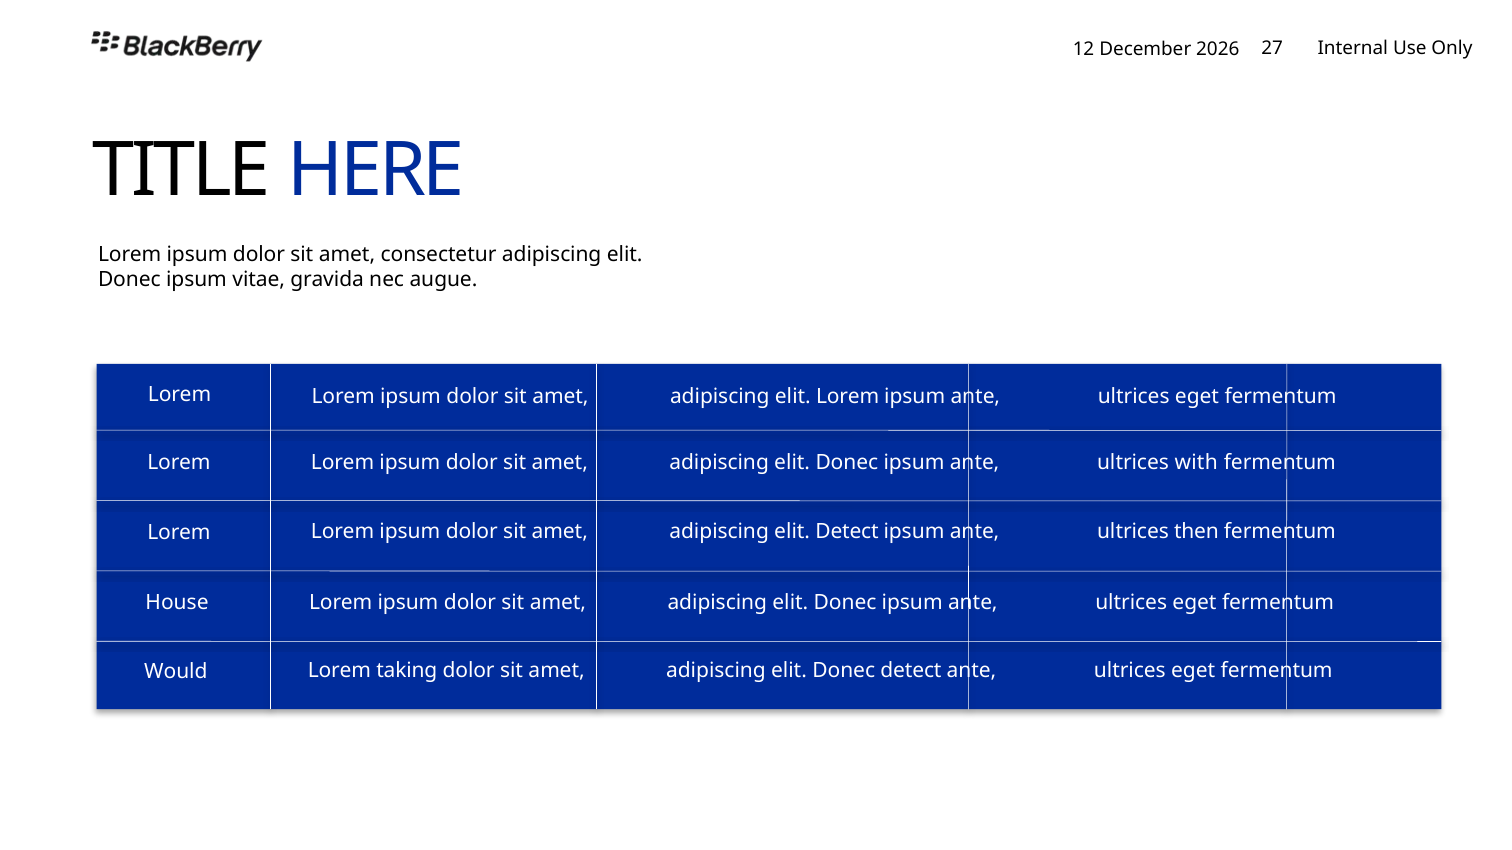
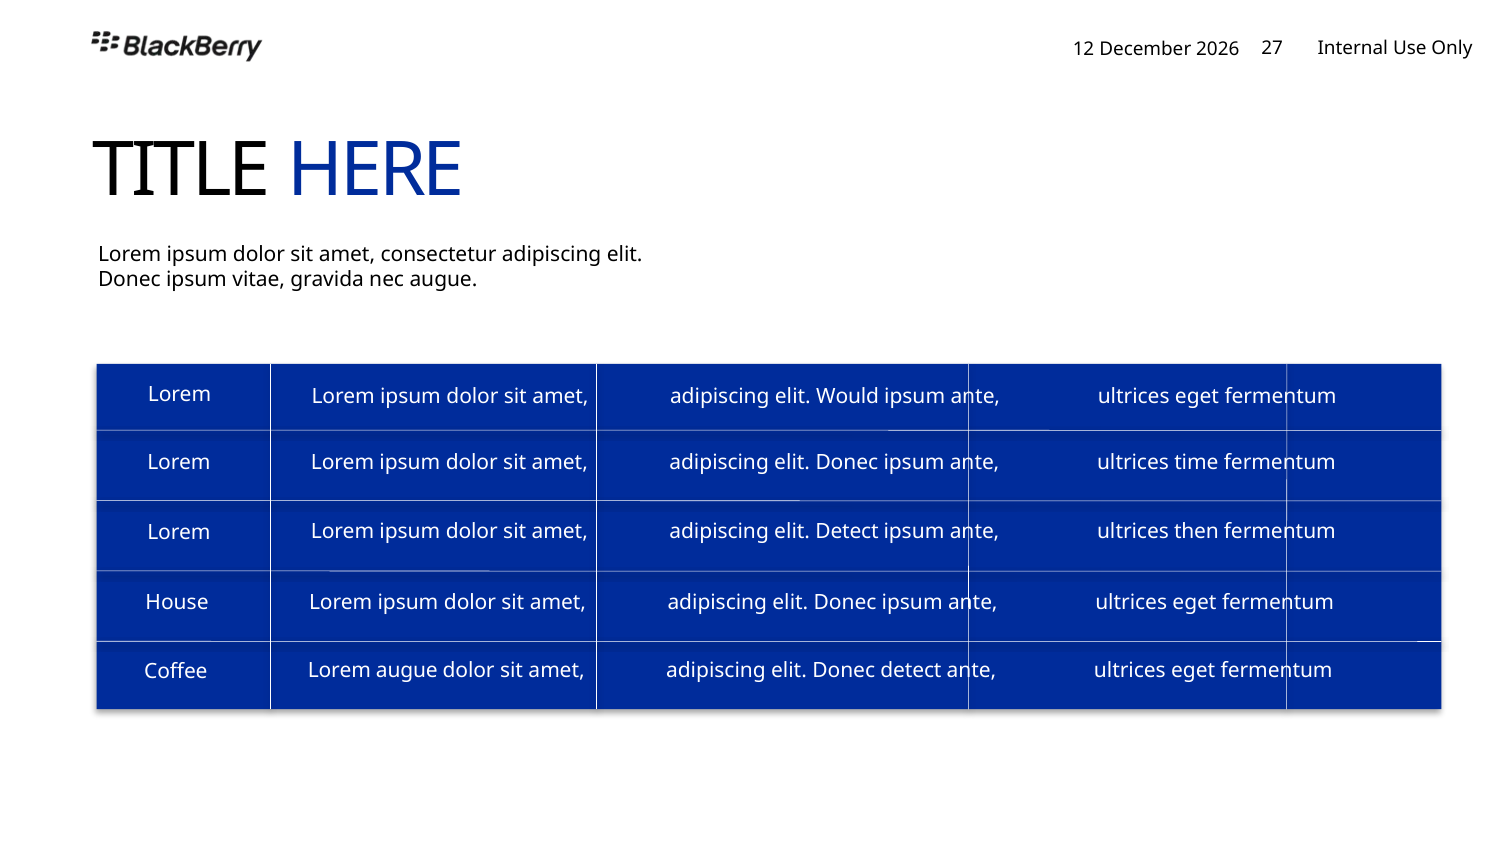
elit Lorem: Lorem -> Would (848, 396)
with: with -> time (1196, 462)
Would: Would -> Coffee (176, 672)
Lorem taking: taking -> augue (407, 671)
